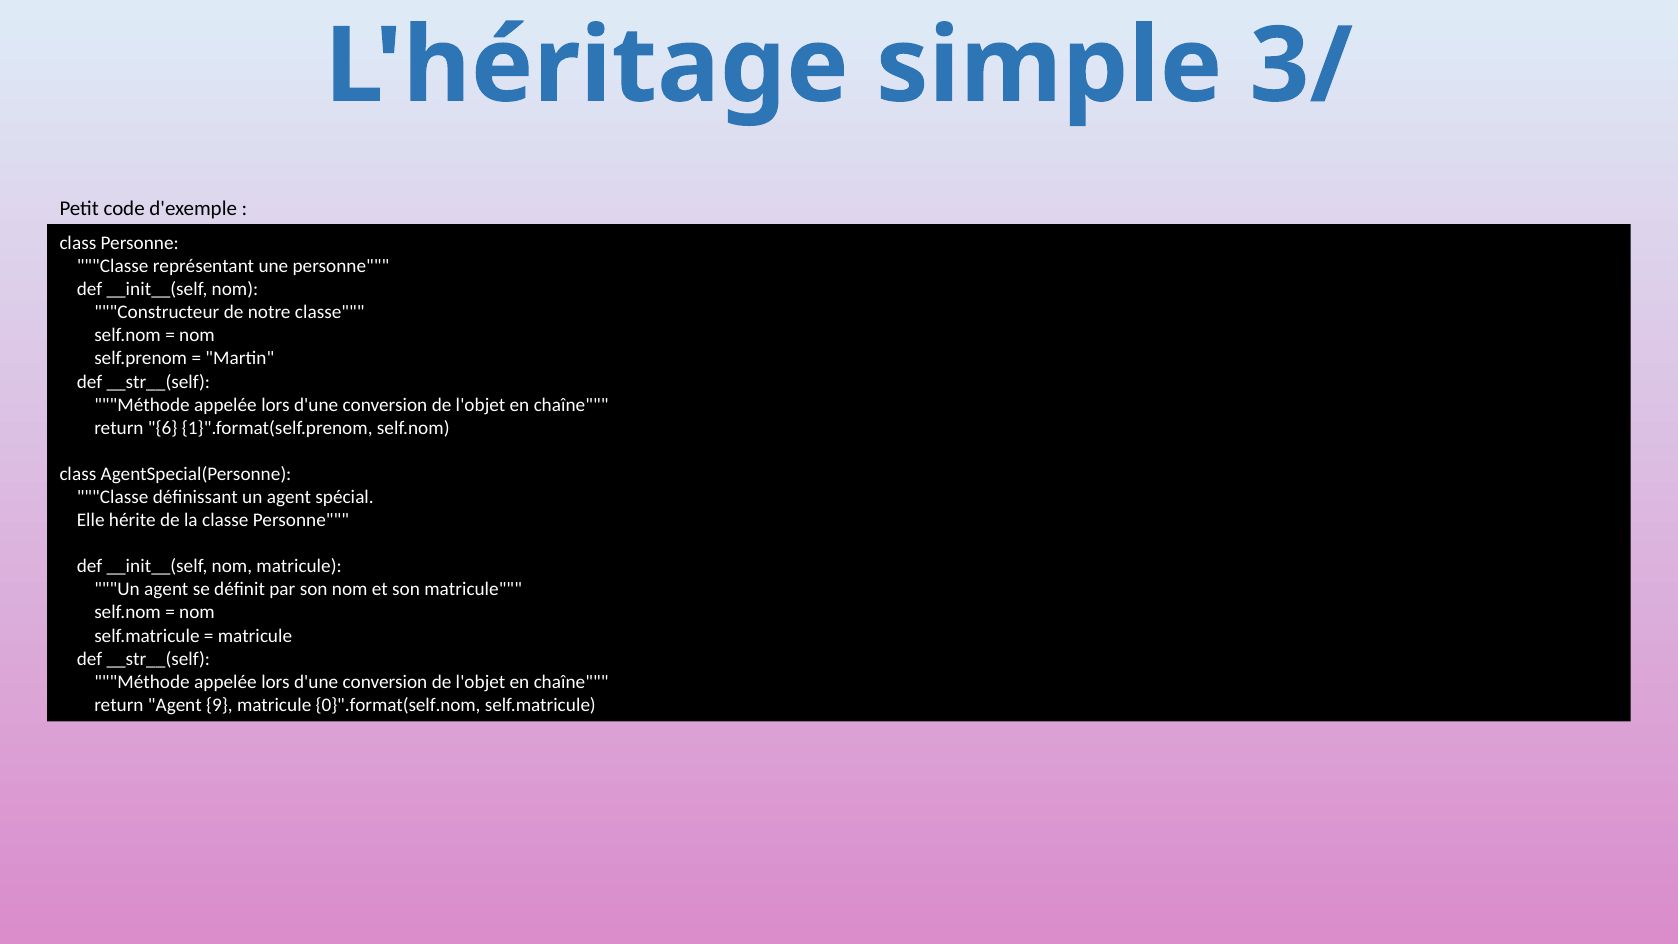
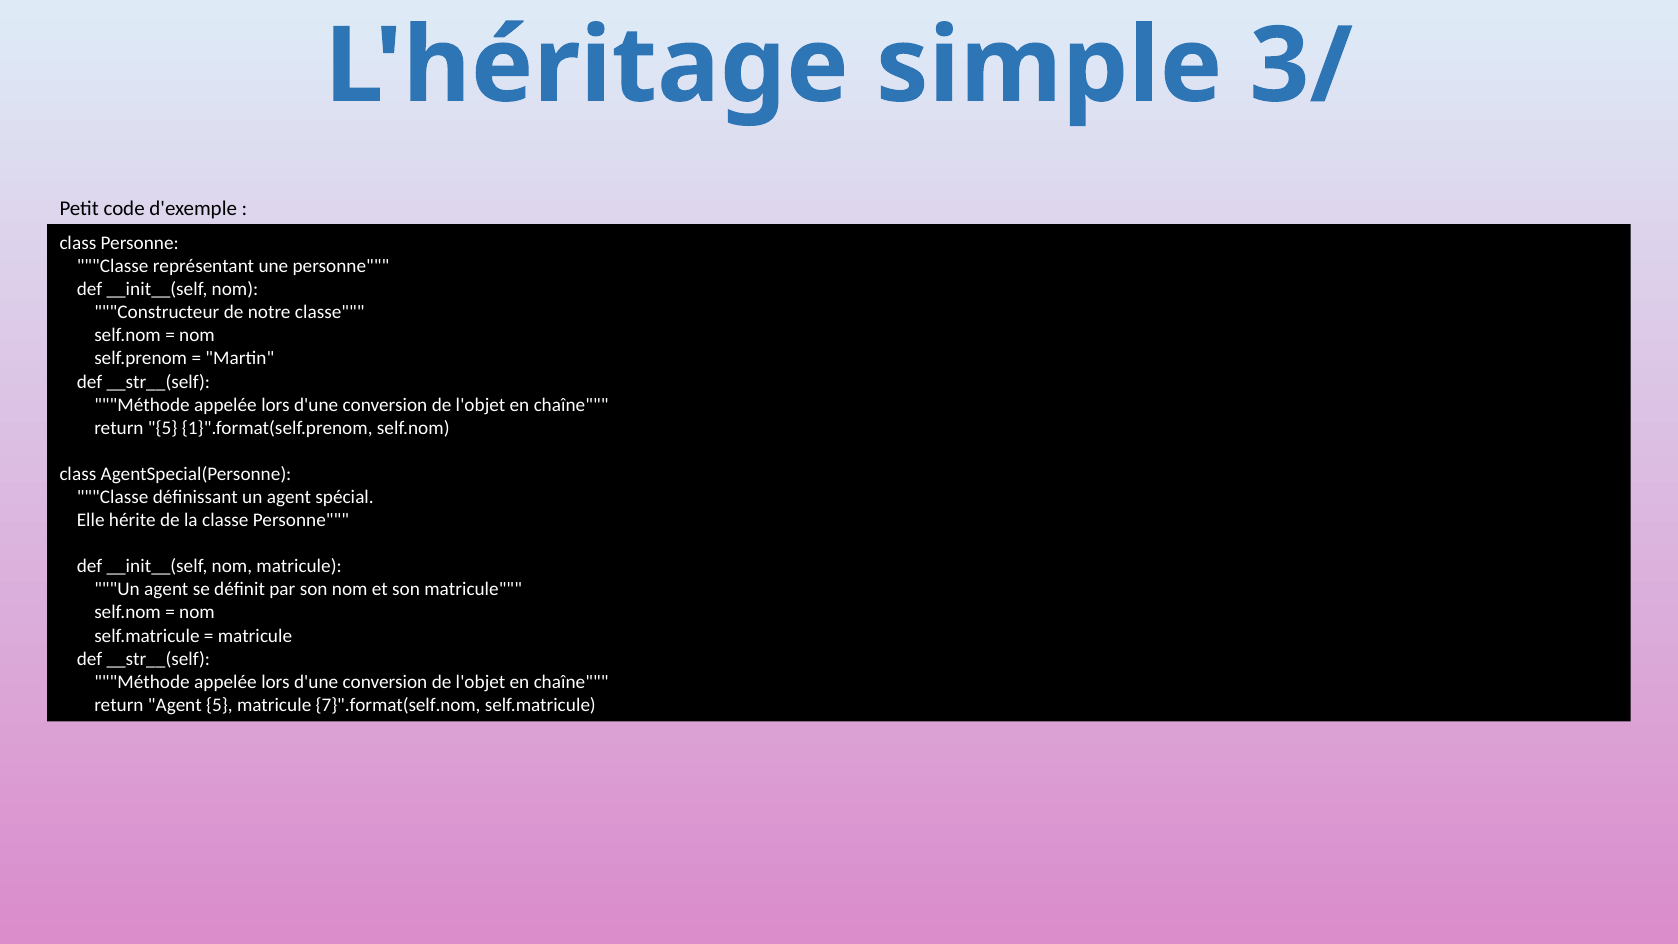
return 6: 6 -> 5 (163, 428)
Agent 9: 9 -> 5 (219, 705)
0}".format(self.nom: 0}".format(self.nom -> 7}".format(self.nom (398, 705)
